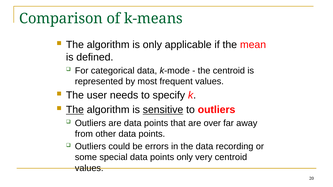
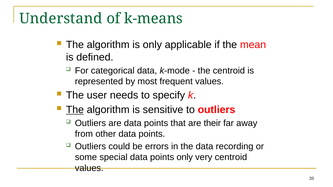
Comparison: Comparison -> Understand (61, 19)
sensitive underline: present -> none (163, 110)
over: over -> their (212, 123)
